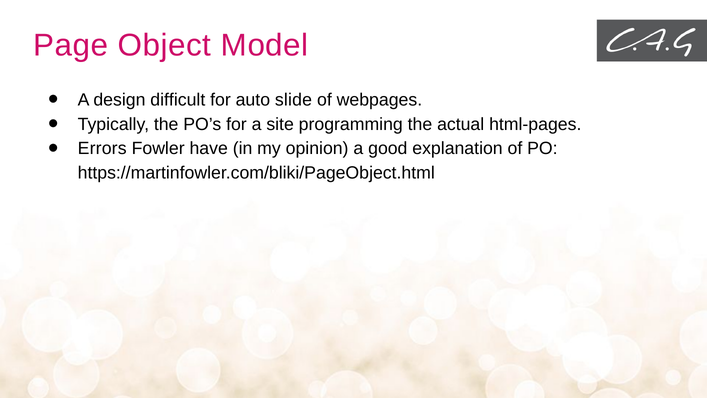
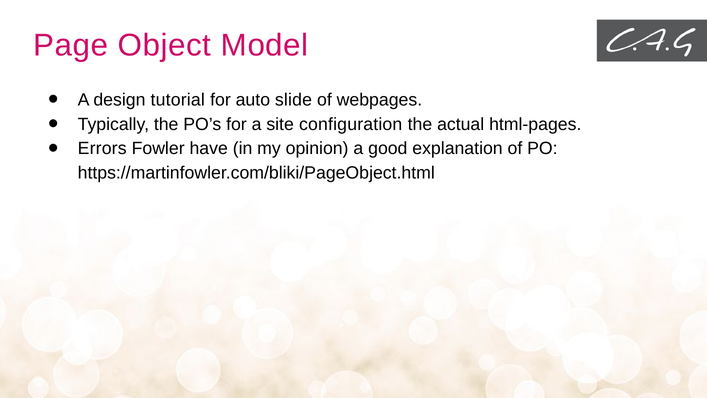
difficult: difficult -> tutorial (178, 100)
programming: programming -> configuration (351, 124)
